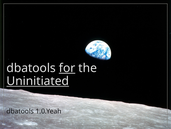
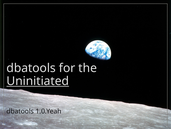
for underline: present -> none (67, 68)
